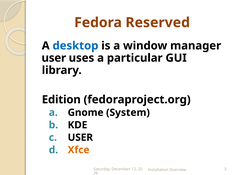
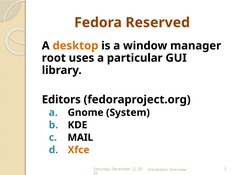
desktop colour: blue -> orange (75, 46)
user: user -> root (54, 58)
Edition: Edition -> Editors (61, 99)
USER: USER -> MAIL (80, 137)
